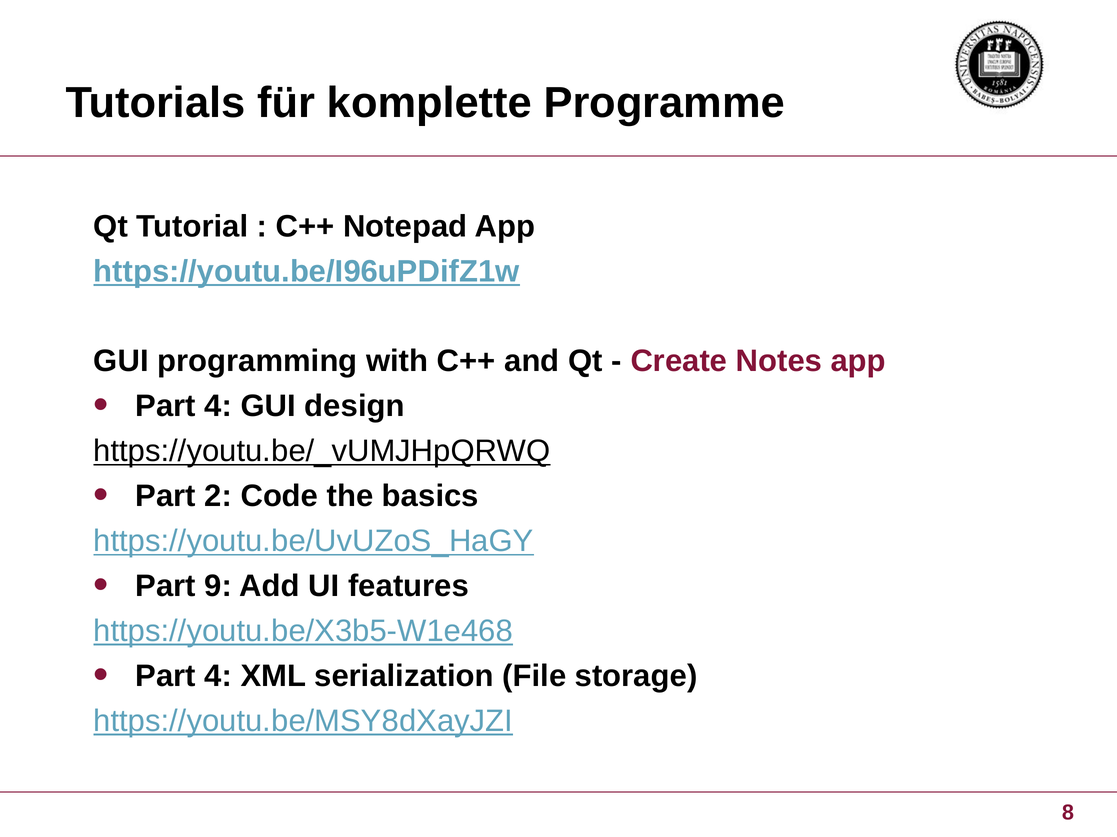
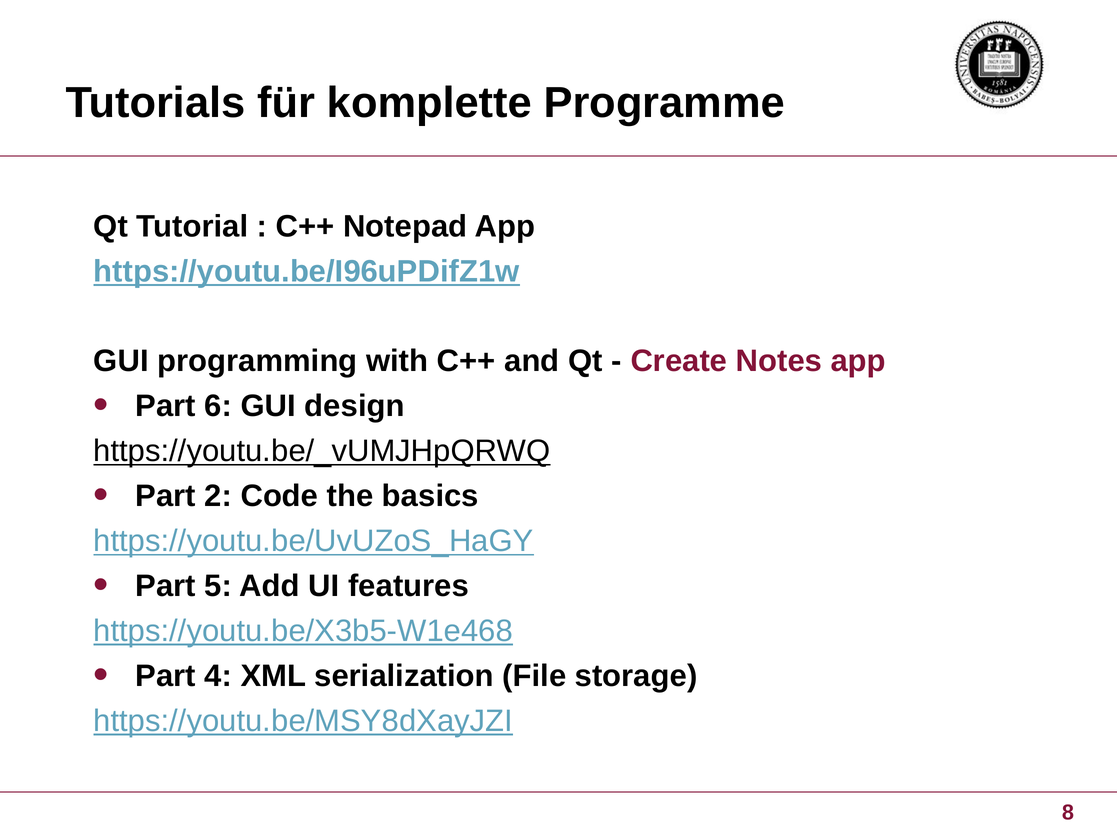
4: 4 -> 6 (218, 407)
9: 9 -> 5 (218, 586)
